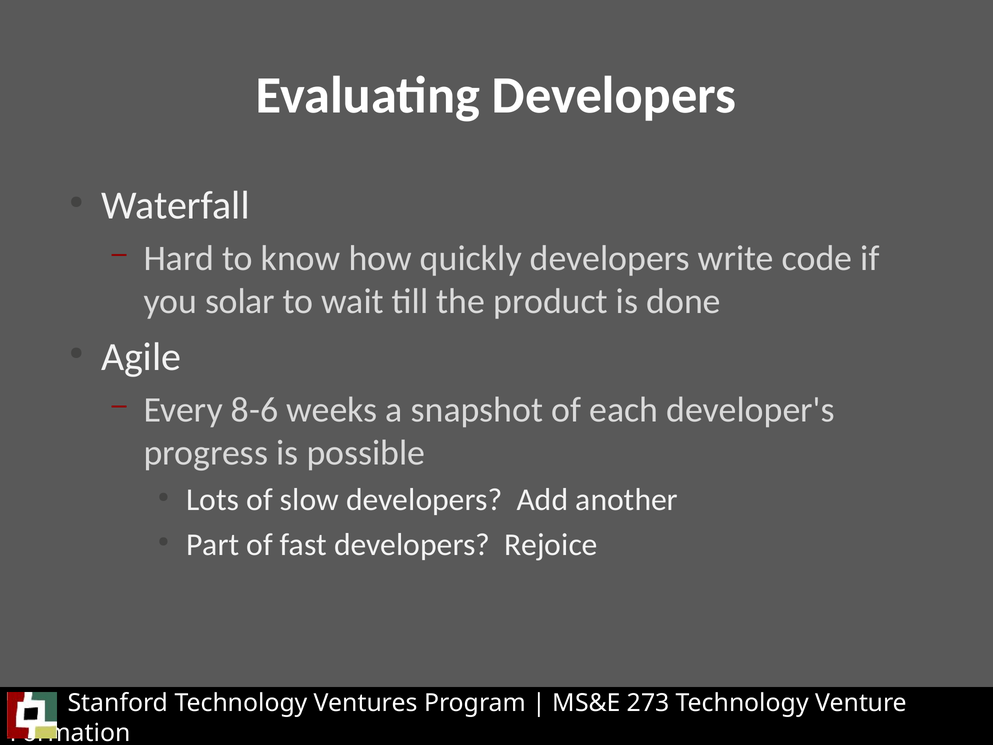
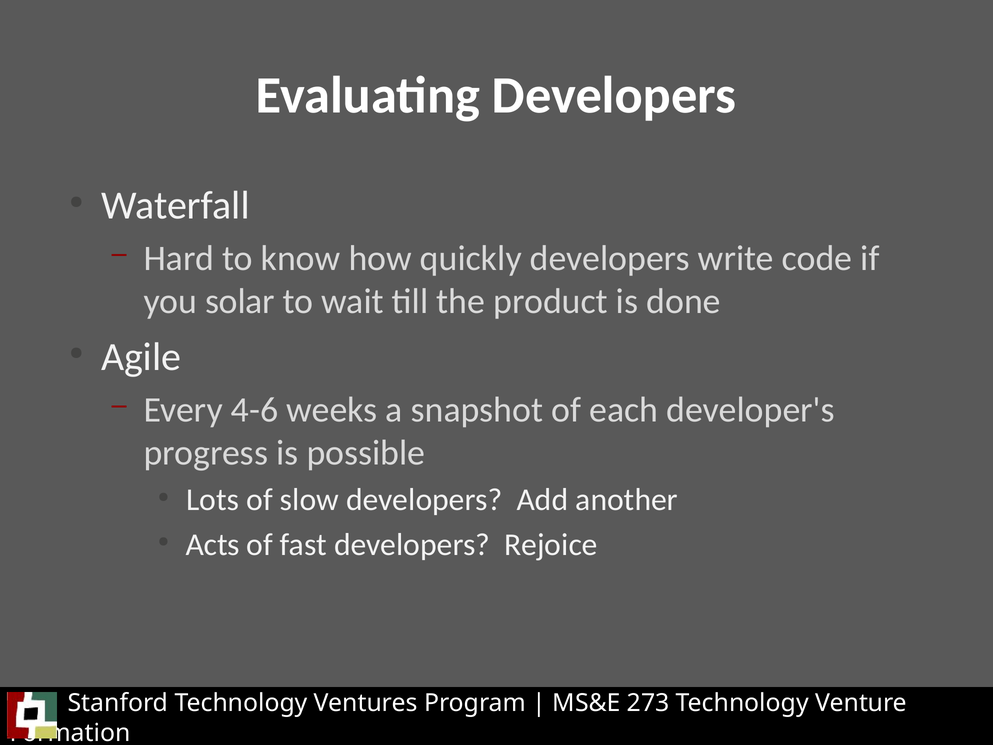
8-6: 8-6 -> 4-6 (255, 410)
Part: Part -> Acts (213, 545)
